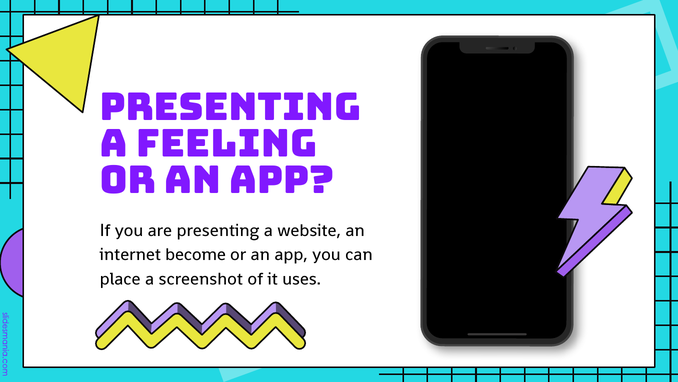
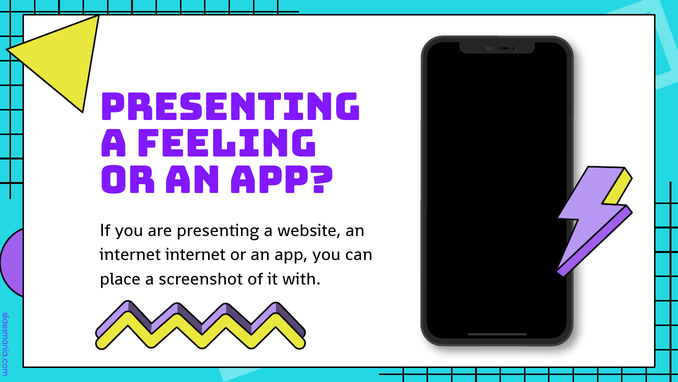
internet become: become -> internet (196, 254)
uses: uses -> with (302, 278)
